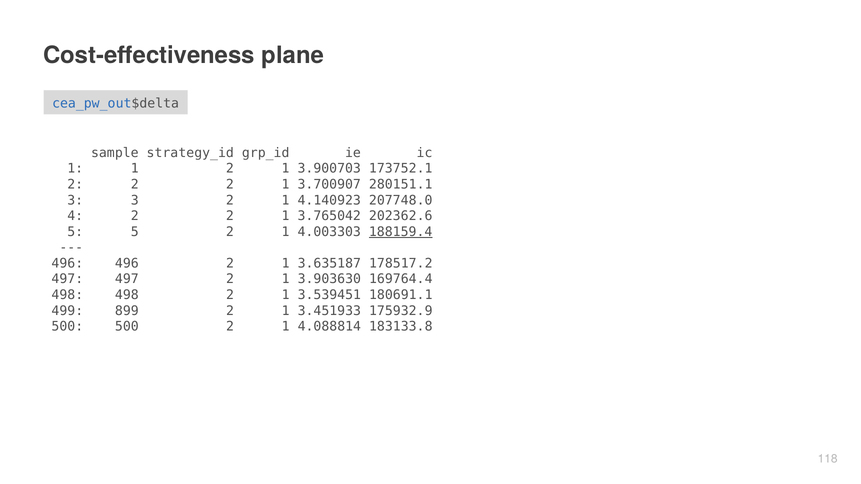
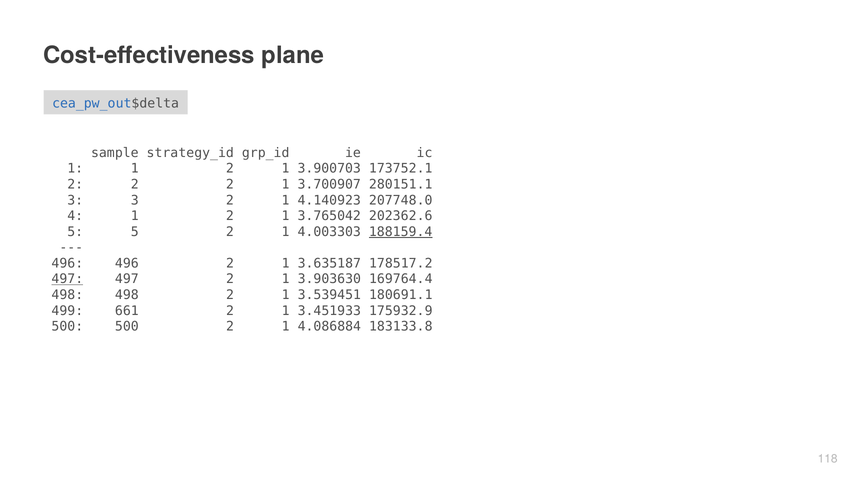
4 2: 2 -> 1 (135, 216)
497 underline: none -> present (67, 279)
899: 899 -> 661 (127, 311)
4.088814: 4.088814 -> 4.086884 (329, 327)
